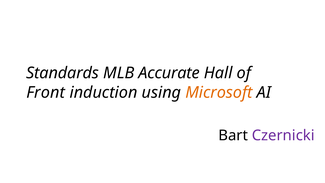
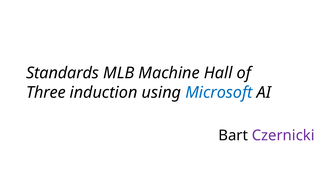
Accurate: Accurate -> Machine (169, 73)
Front: Front -> Three (46, 92)
Microsoft colour: orange -> blue (219, 92)
